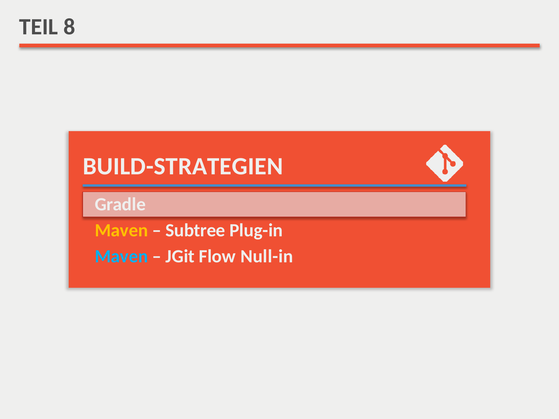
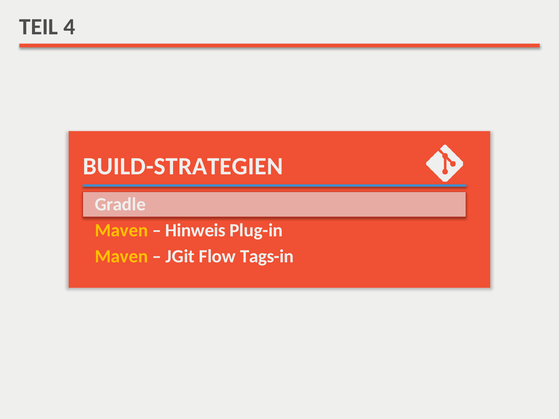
8: 8 -> 4 (69, 27)
Subtree: Subtree -> Hinweis (195, 231)
Maven colour: light blue -> yellow (121, 257)
Null-in: Null-in -> Tags-in (267, 257)
